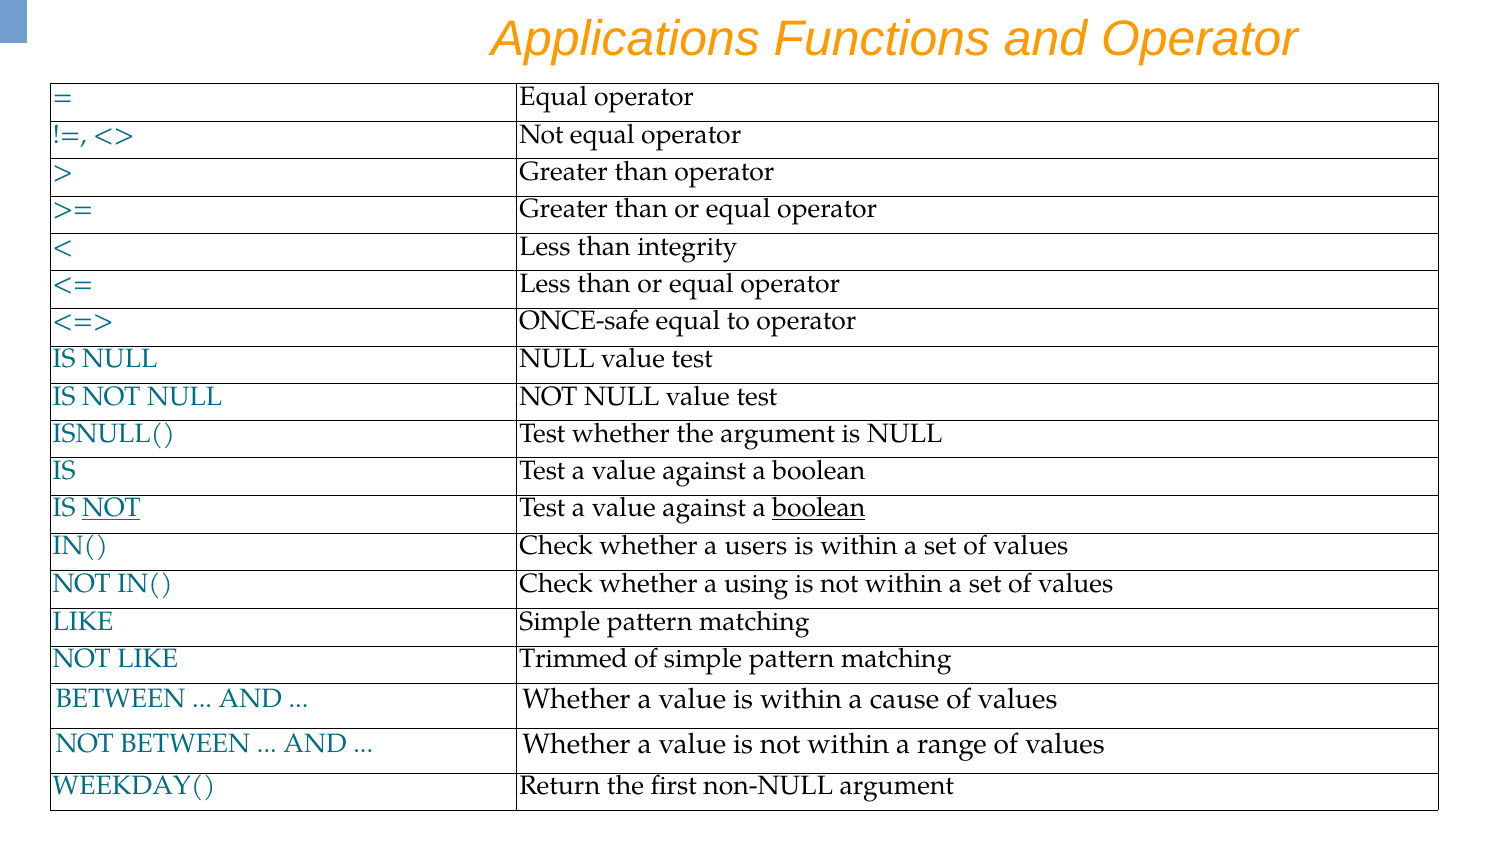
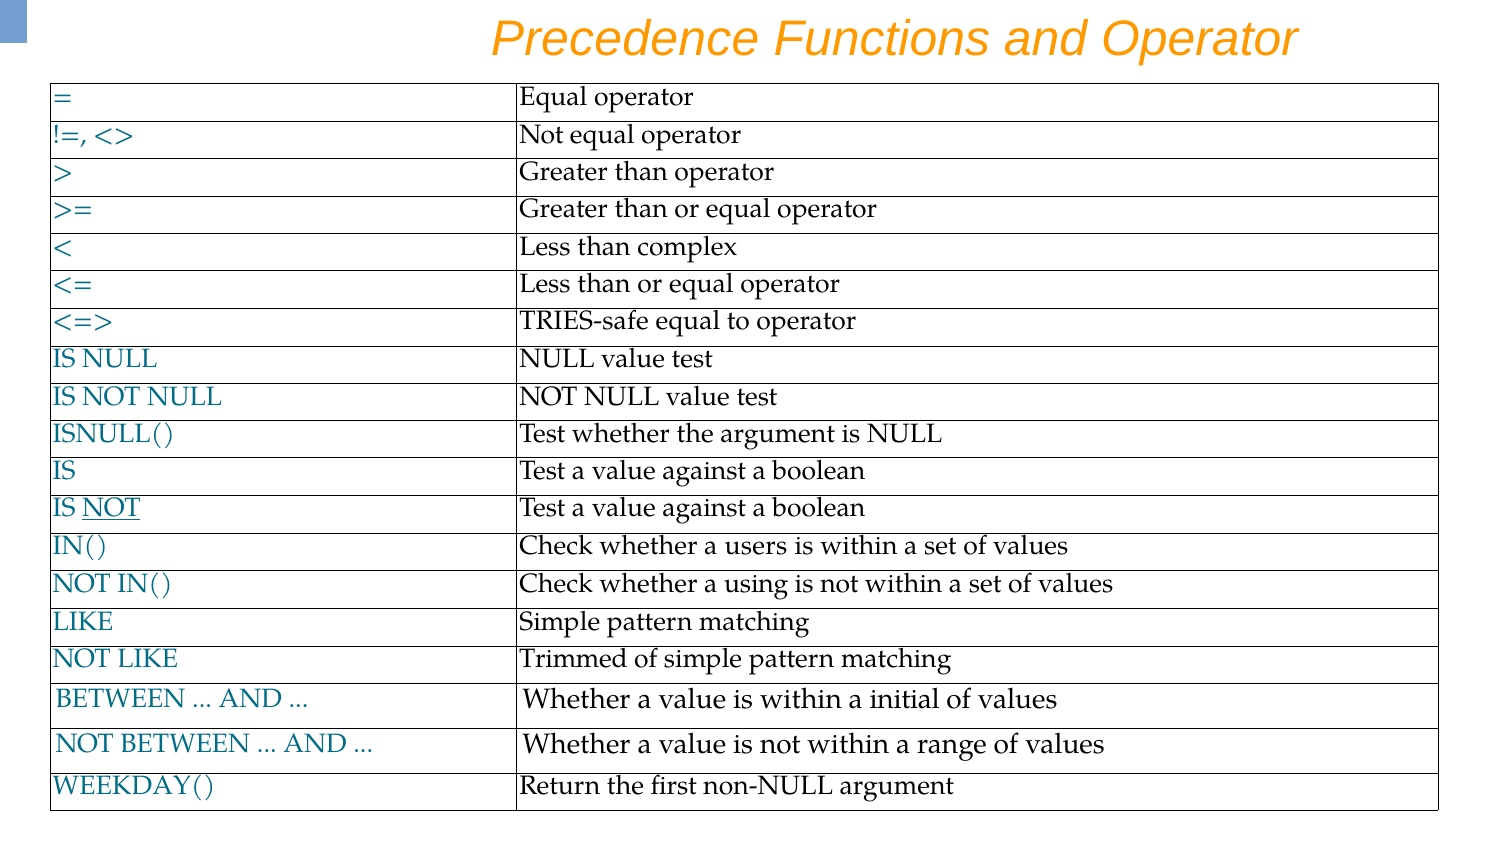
Applications: Applications -> Precedence (625, 39)
integrity: integrity -> complex (687, 246)
ONCE-safe: ONCE-safe -> TRIES-safe (584, 321)
boolean underline: present -> none (819, 508)
cause: cause -> initial (905, 700)
